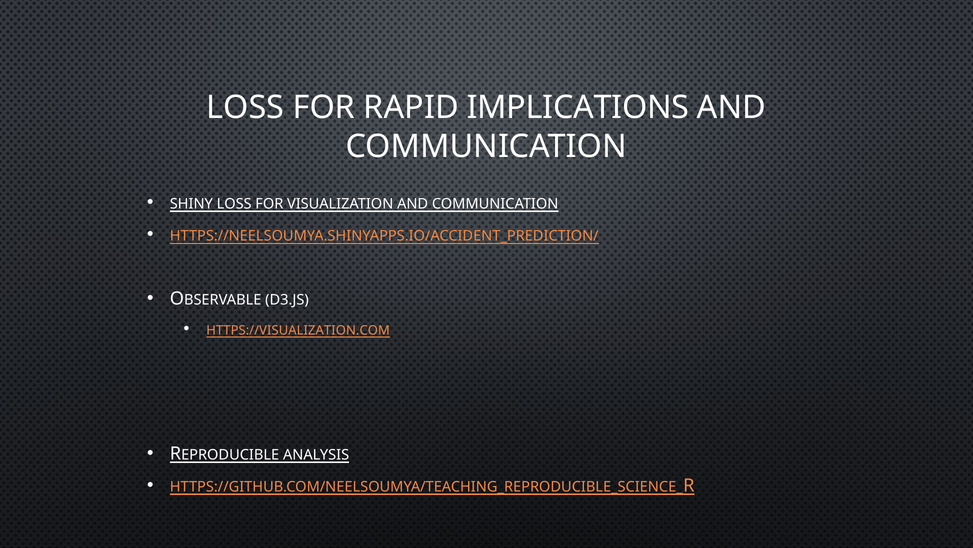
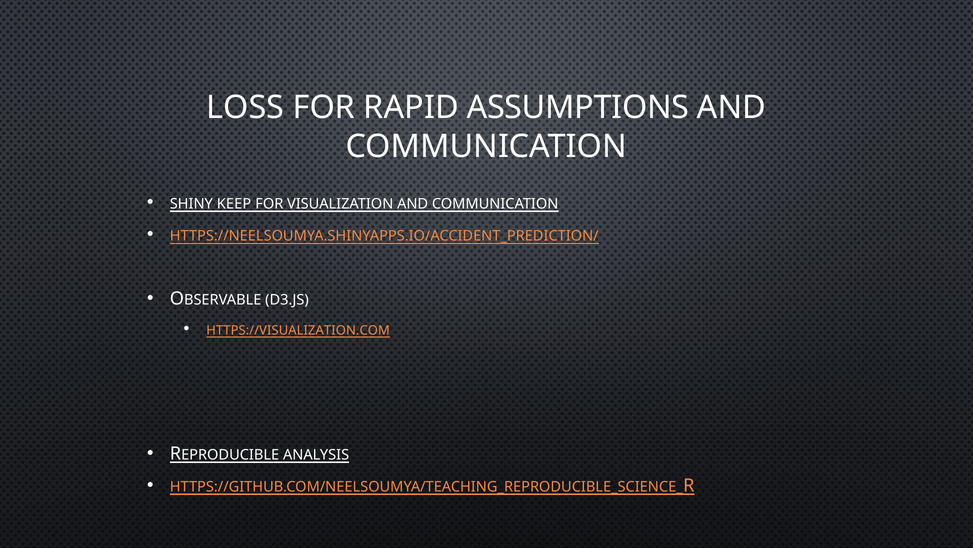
IMPLICATIONS: IMPLICATIONS -> ASSUMPTIONS (578, 107)
SHINY LOSS: LOSS -> KEEP (234, 204)
